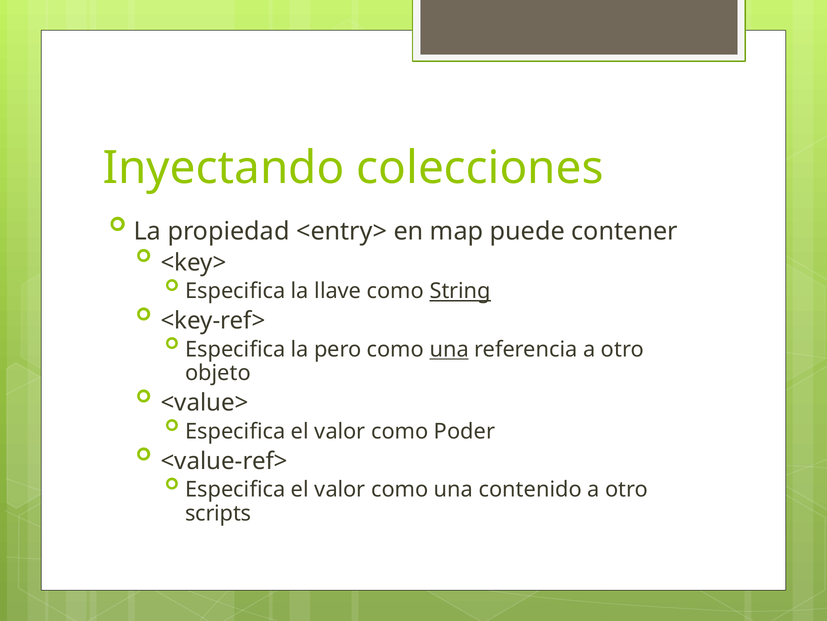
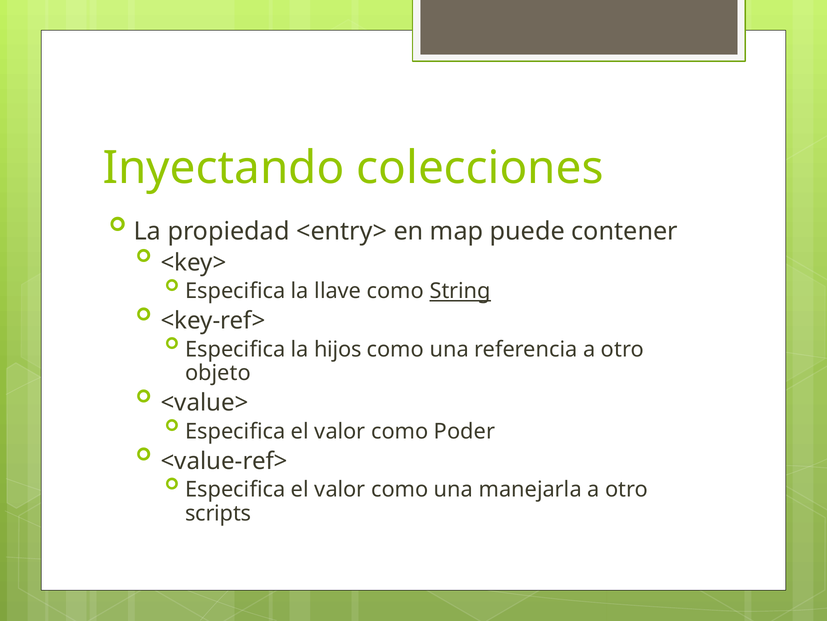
pero: pero -> hijos (338, 349)
una underline: present -> none (449, 349)
contenido: contenido -> manejarla (530, 489)
